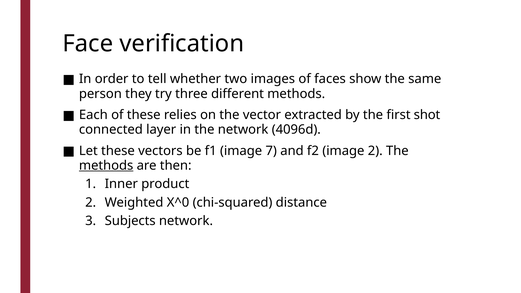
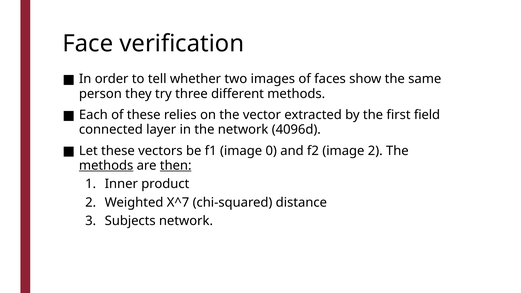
shot: shot -> field (427, 115)
7: 7 -> 0 (271, 151)
then underline: none -> present (176, 166)
X^0: X^0 -> X^7 (178, 203)
